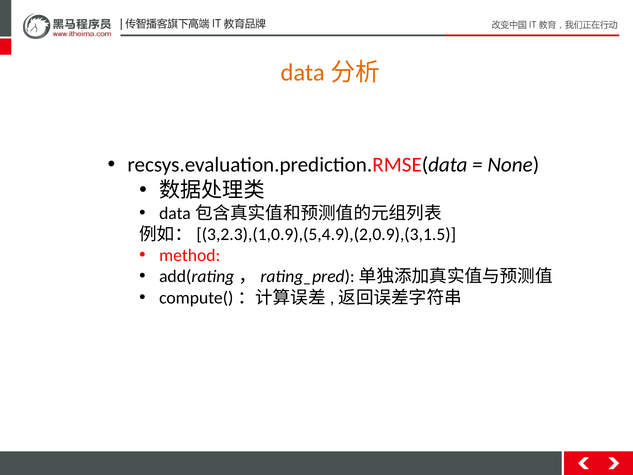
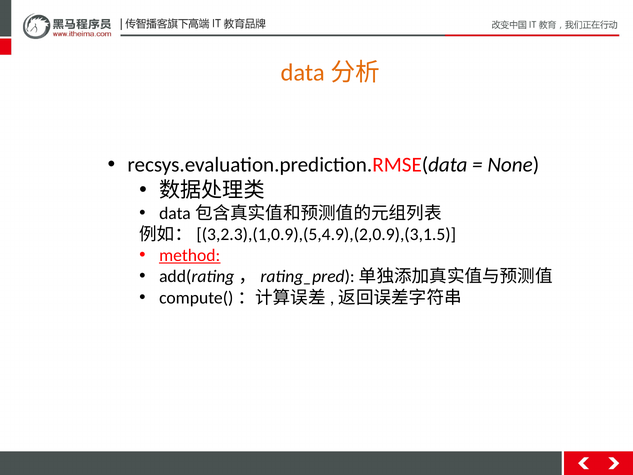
method underline: none -> present (190, 255)
